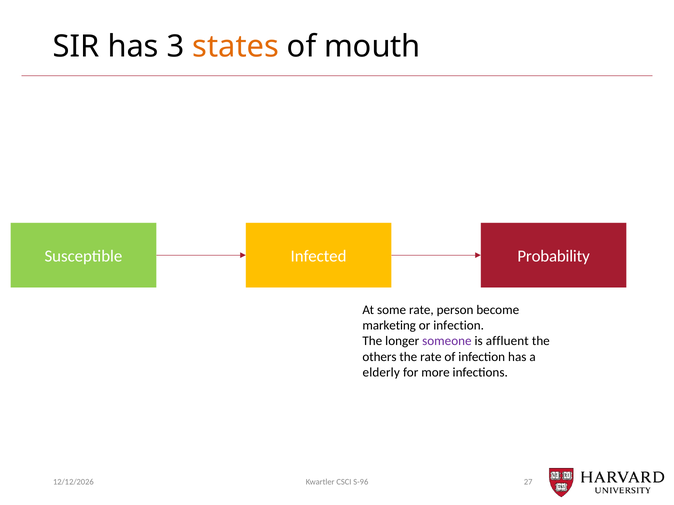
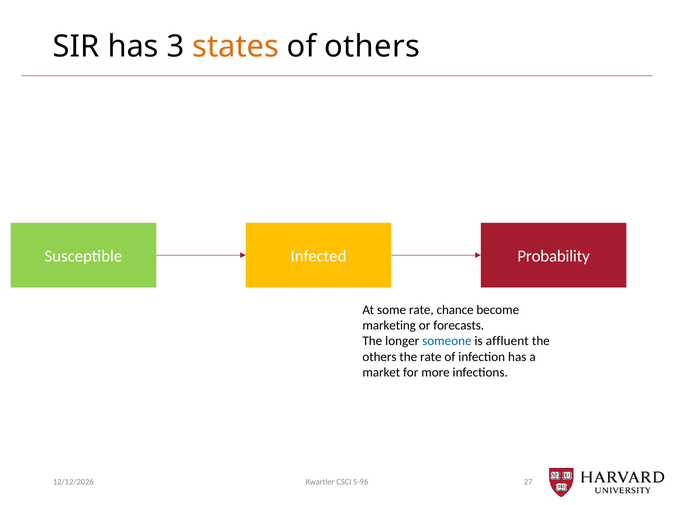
of mouth: mouth -> others (372, 47)
person: person -> chance (455, 310)
or infection: infection -> forecasts (459, 326)
someone colour: purple -> blue (447, 341)
elderly: elderly -> market (381, 373)
